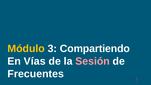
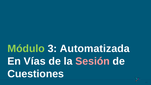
Módulo colour: yellow -> light green (26, 49)
Compartiendo: Compartiendo -> Automatizada (95, 49)
Frecuentes: Frecuentes -> Cuestiones (36, 74)
